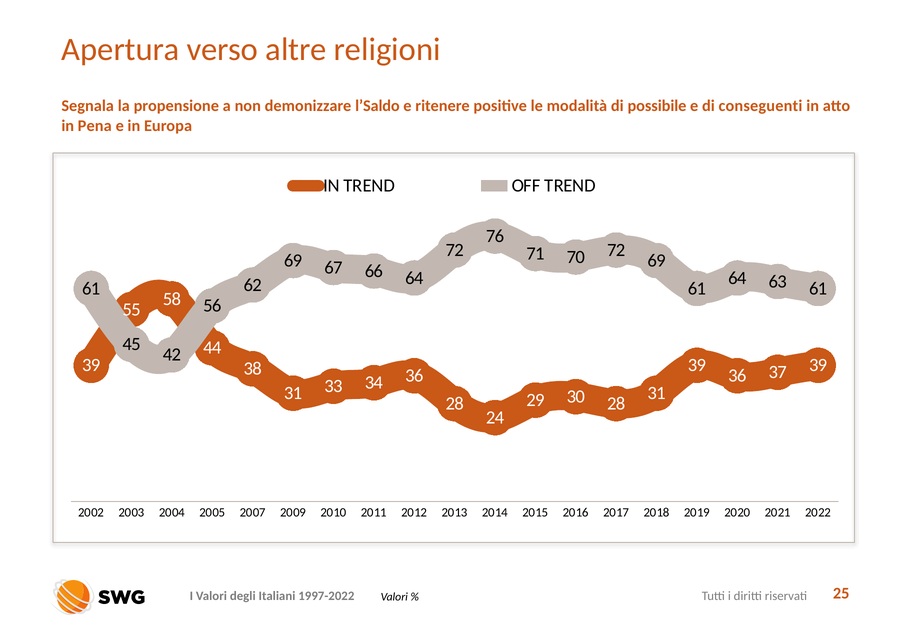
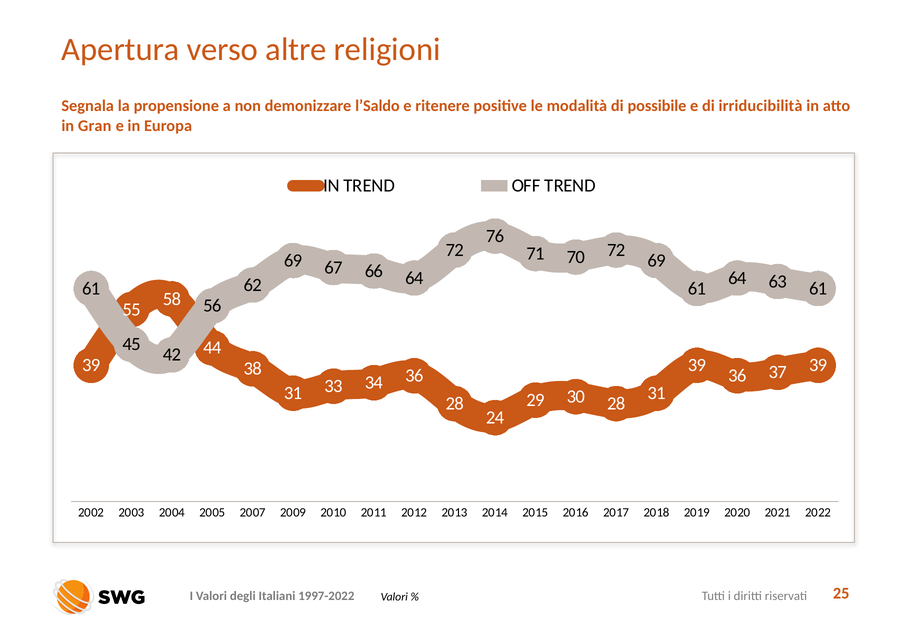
conseguenti: conseguenti -> irriducibilità (760, 106)
Pena: Pena -> Gran (95, 126)
